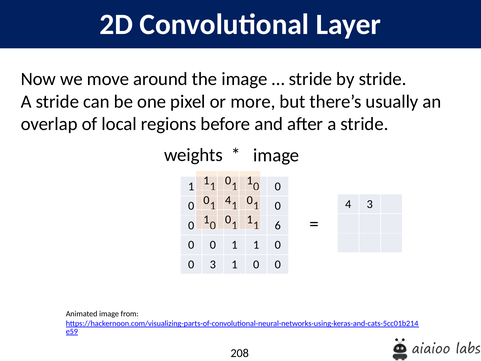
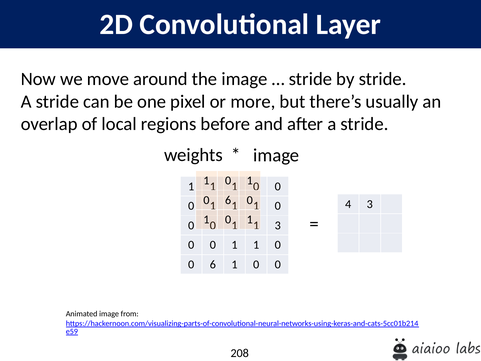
4: 4 -> 6 (228, 200)
6: 6 -> 3 (278, 225)
3: 3 -> 6 (213, 264)
